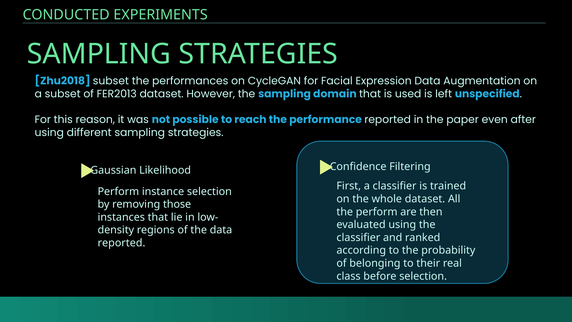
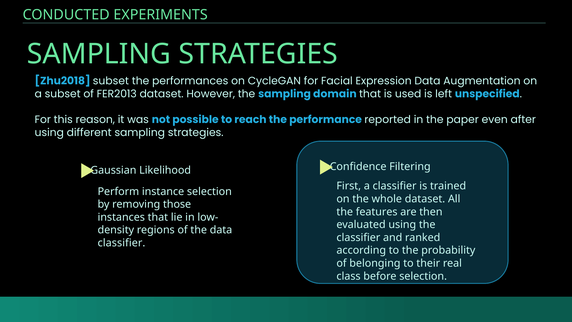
the perform: perform -> features (377, 212)
reported: reported -> classifier (121, 243)
